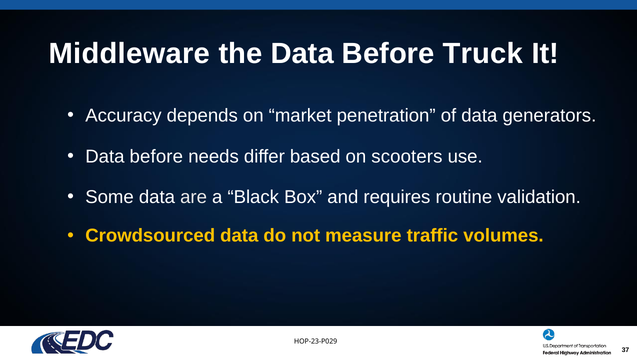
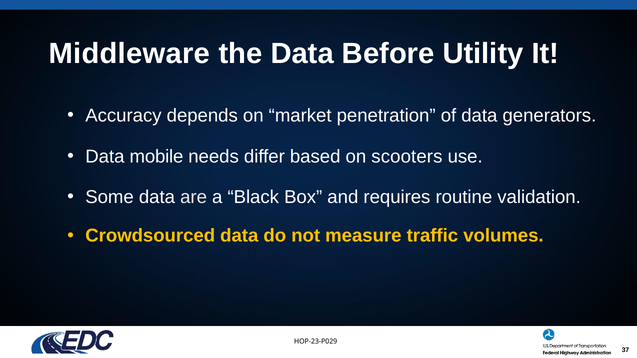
Truck: Truck -> Utility (483, 54)
before: before -> mobile (156, 157)
